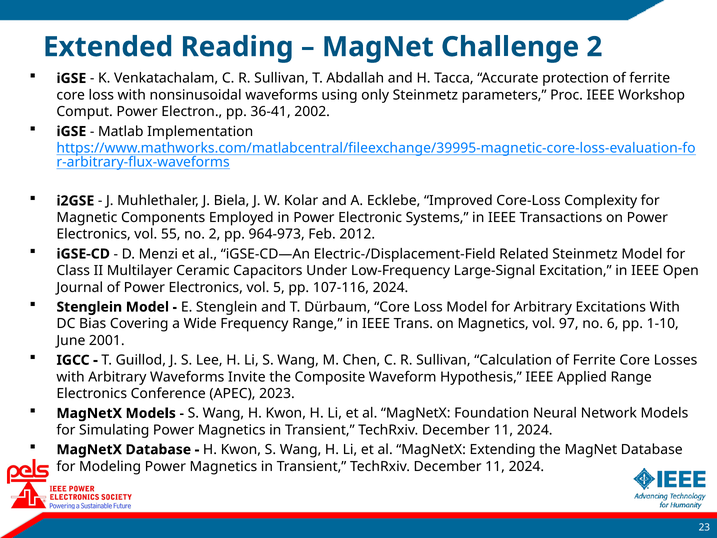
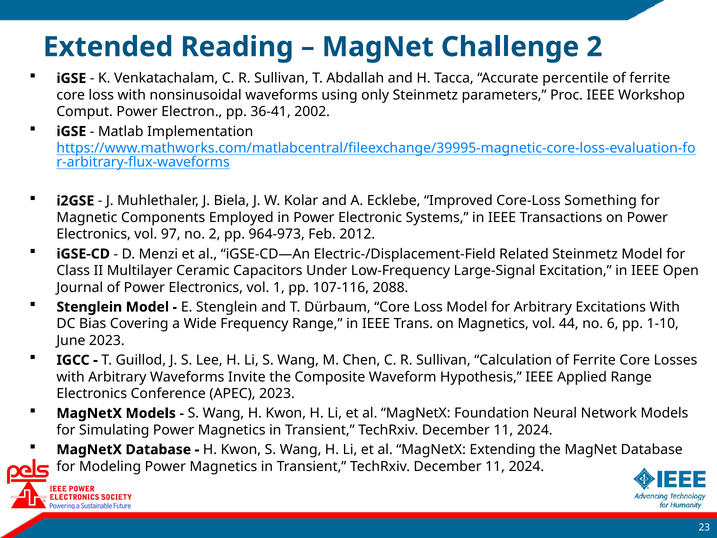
protection: protection -> percentile (576, 78)
Complexity: Complexity -> Something (601, 201)
55: 55 -> 97 (171, 234)
5: 5 -> 1 (279, 287)
107-116 2024: 2024 -> 2088 (391, 287)
97: 97 -> 44 (569, 324)
June 2001: 2001 -> 2023 (107, 340)
